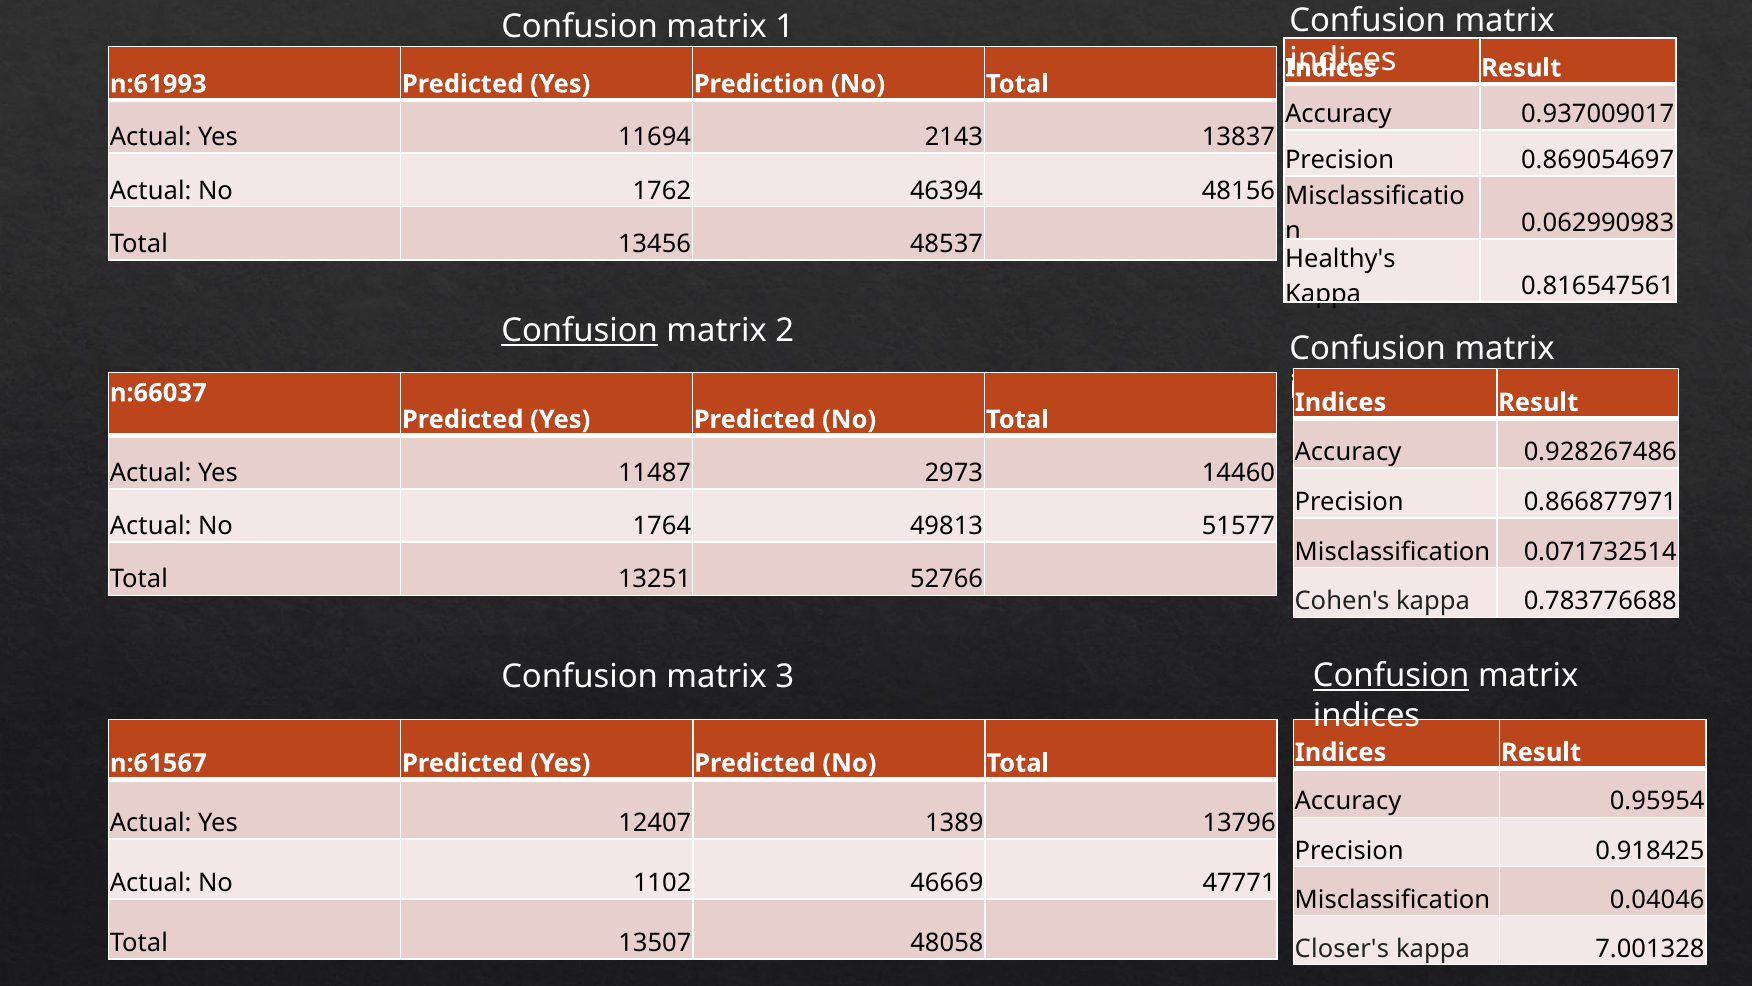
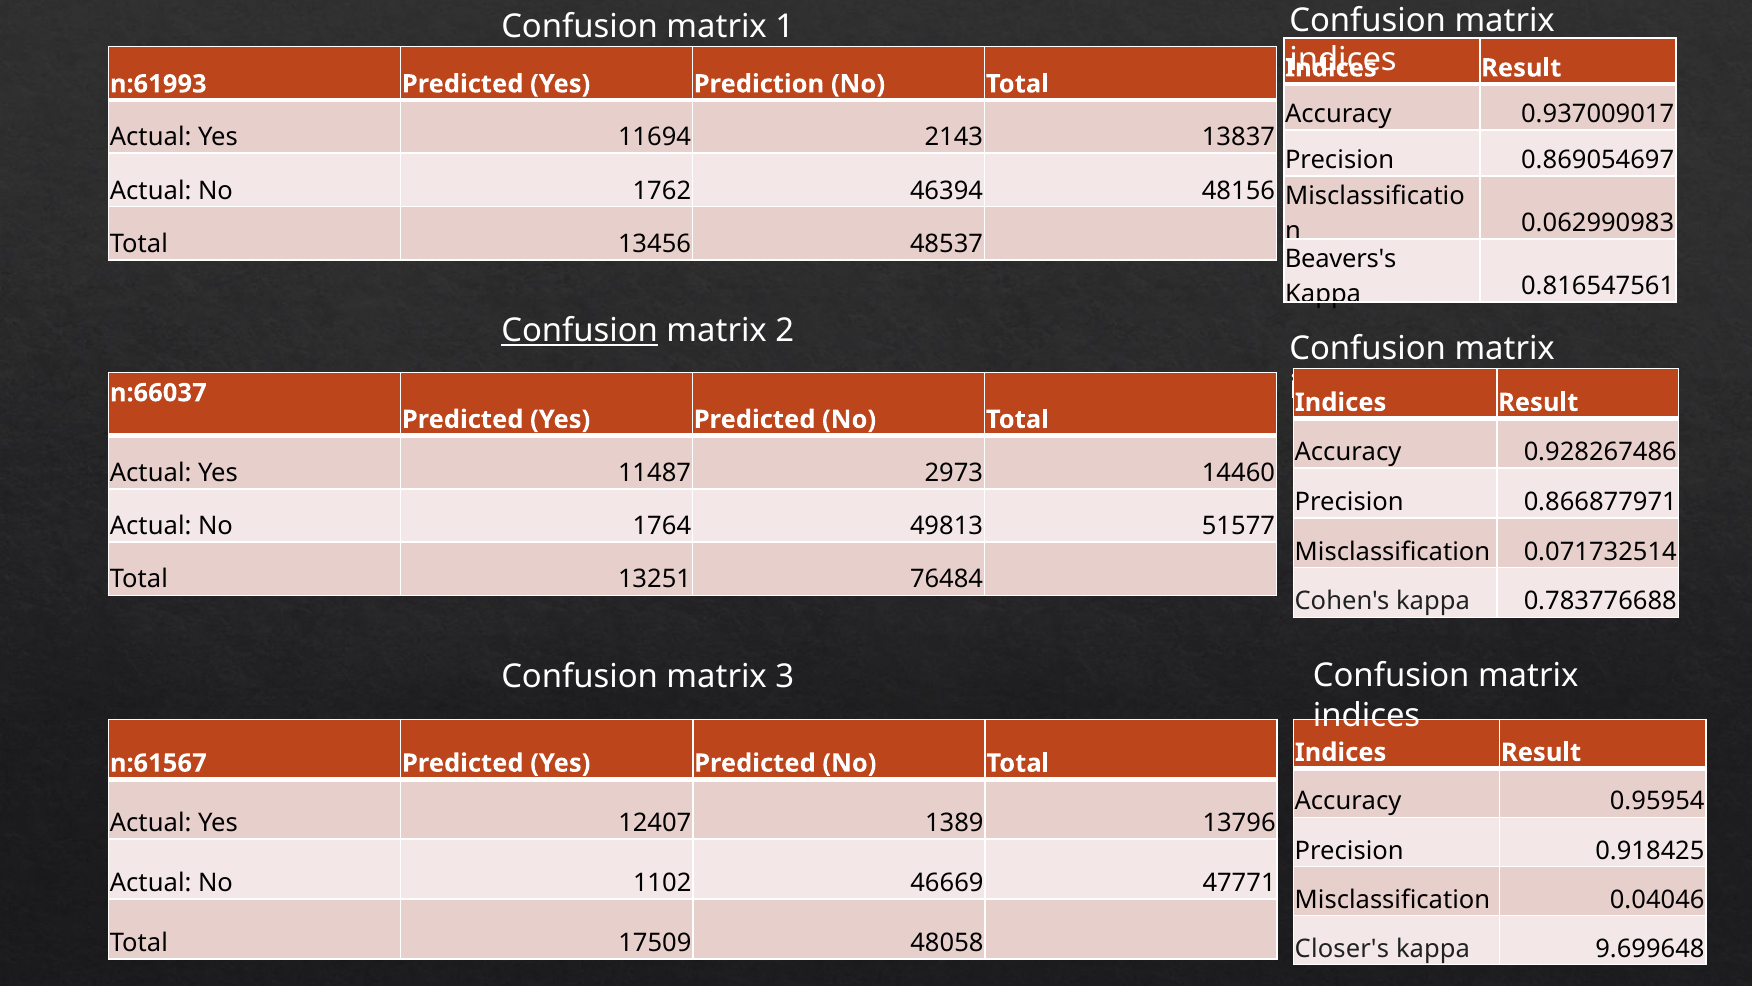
Healthy's: Healthy's -> Beavers's (1341, 259)
52766: 52766 -> 76484 (947, 579)
Confusion underline: present -> none (1391, 676)
13507: 13507 -> 17509 (655, 942)
7.001328: 7.001328 -> 9.699648 (1650, 948)
